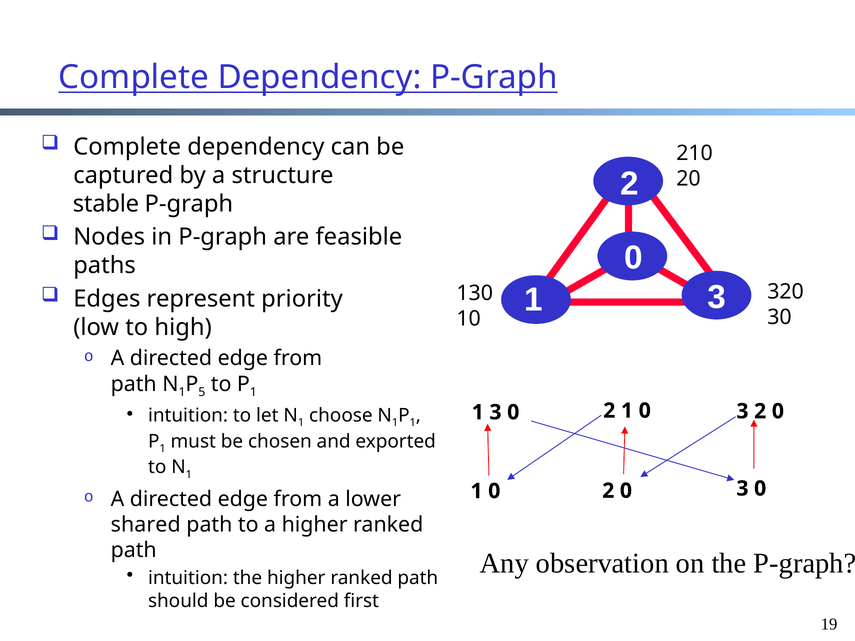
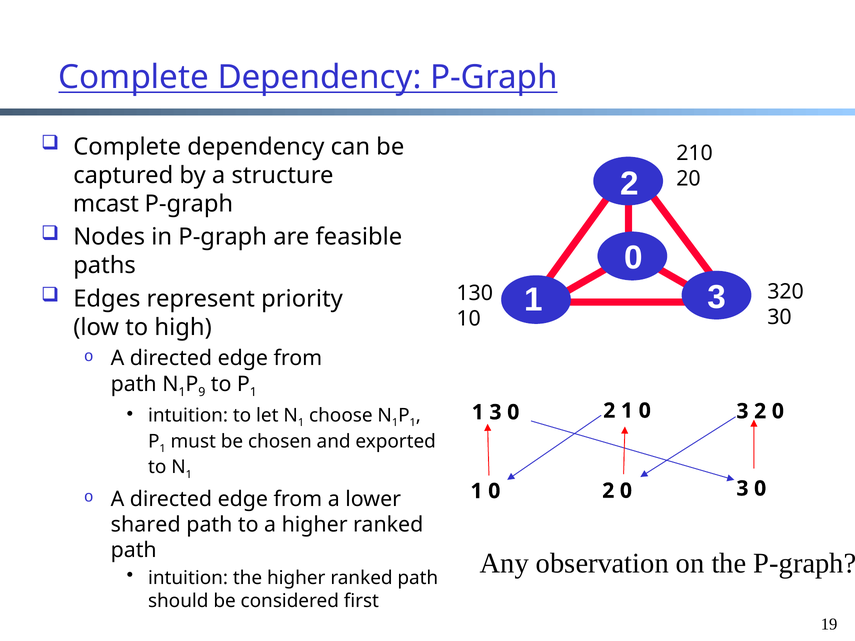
stable: stable -> mcast (106, 204)
5: 5 -> 9 (202, 393)
